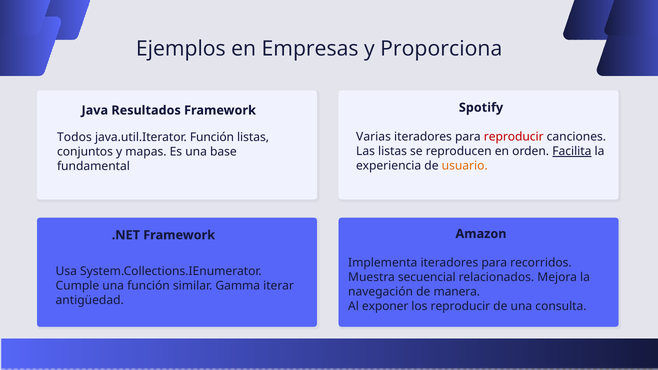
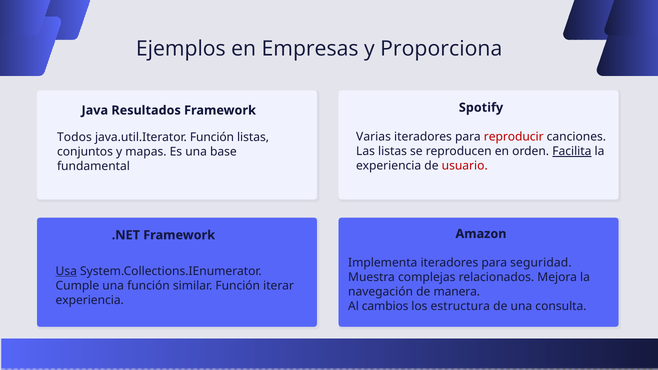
usuario colour: orange -> red (465, 166)
recorridos: recorridos -> seguridad (541, 263)
Usa underline: none -> present (66, 271)
secuencial: secuencial -> complejas (427, 278)
similar Gamma: Gamma -> Función (238, 286)
antigüedad: antigüedad -> experiencia (90, 300)
exponer: exponer -> cambios (385, 307)
los reproducir: reproducir -> estructura (460, 307)
